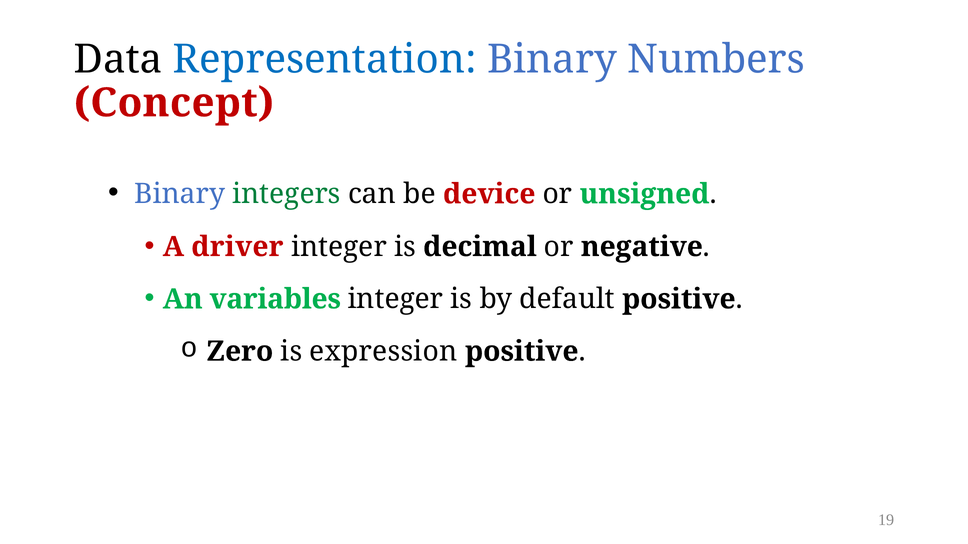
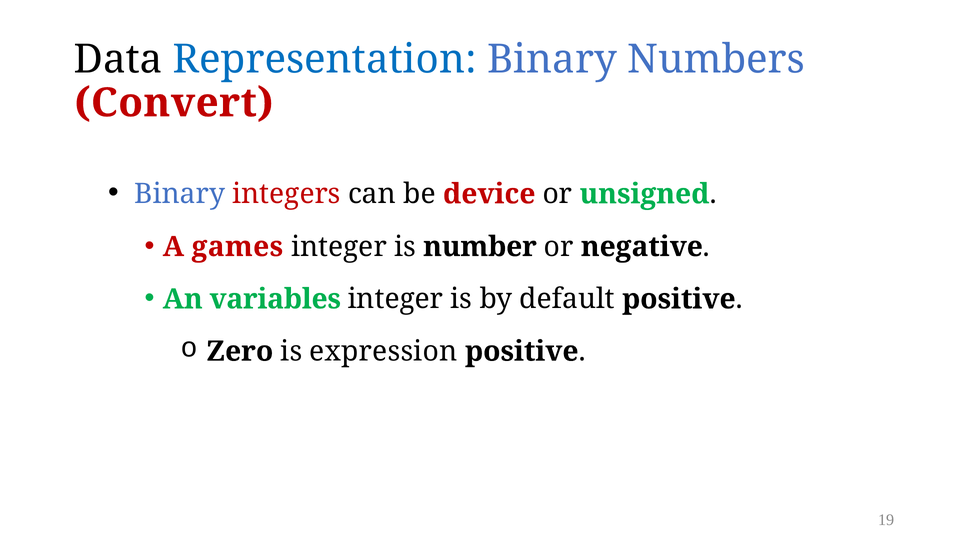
Concept: Concept -> Convert (174, 103)
integers colour: green -> red (287, 194)
driver: driver -> games (237, 247)
decimal: decimal -> number (480, 247)
